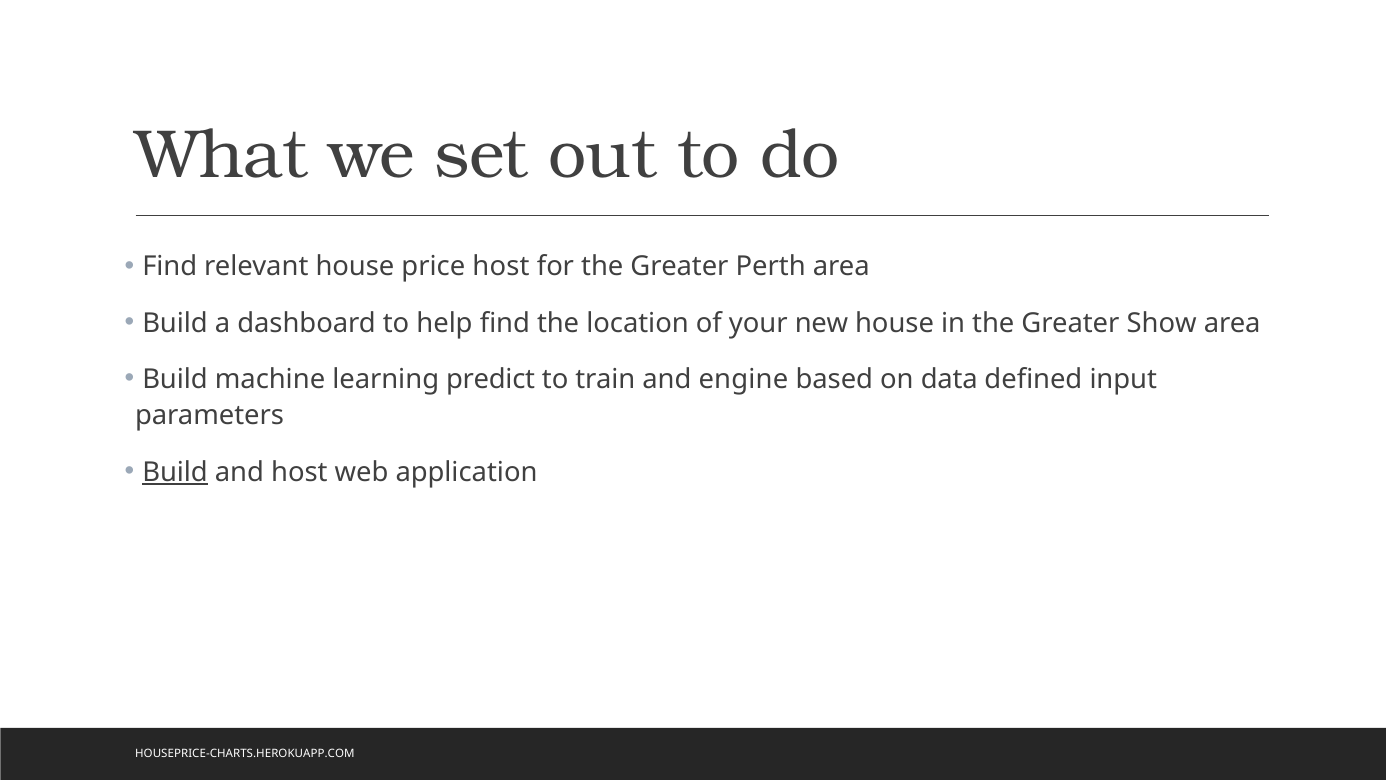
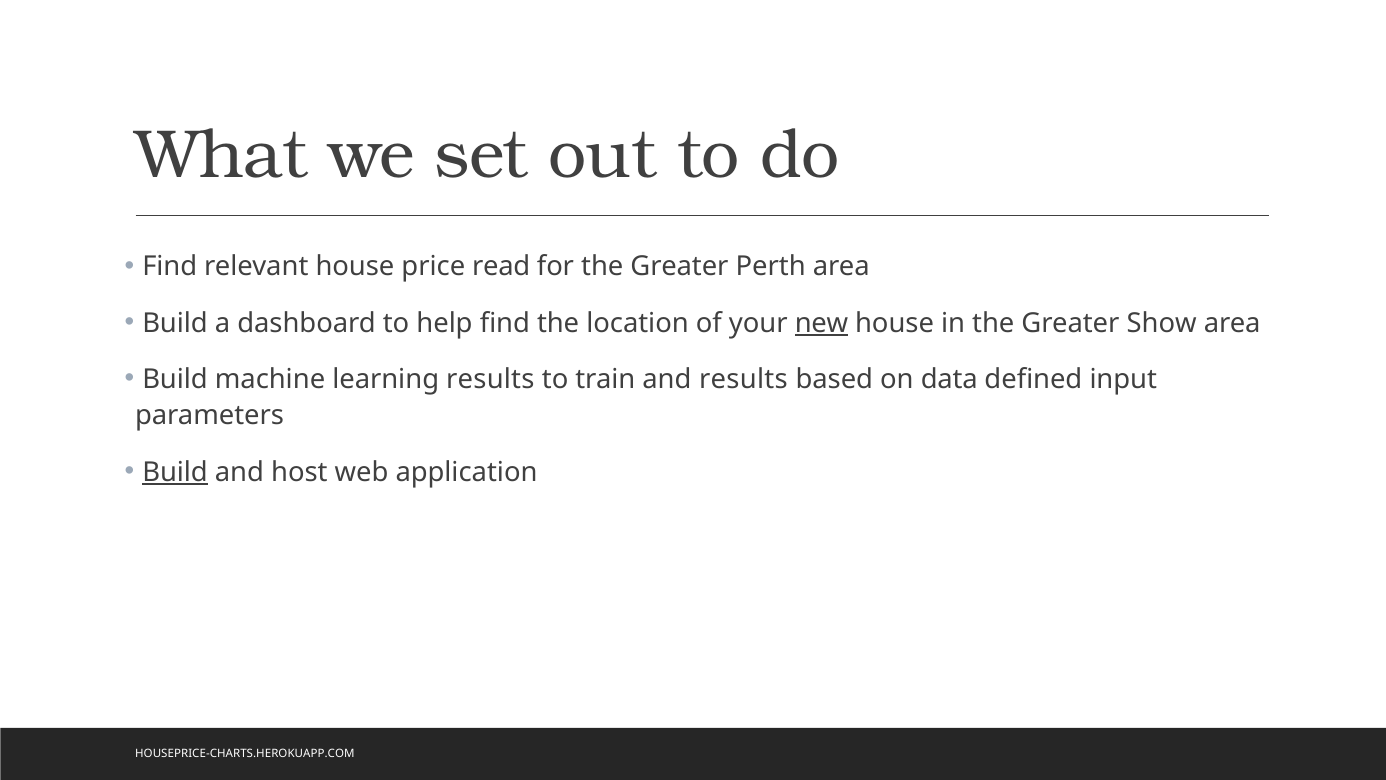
price host: host -> read (501, 266)
new underline: none -> present (822, 323)
learning predict: predict -> results (490, 379)
and engine: engine -> results (743, 379)
